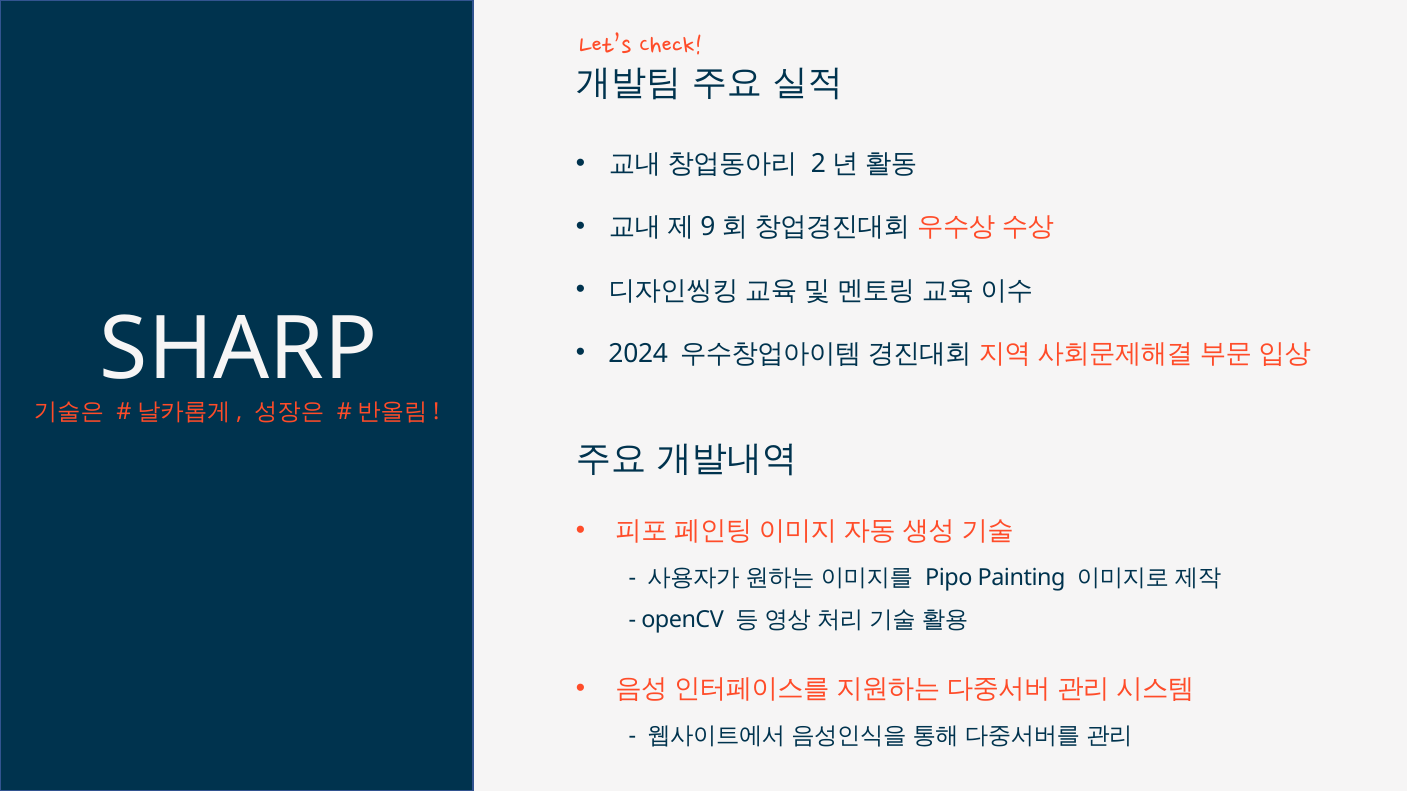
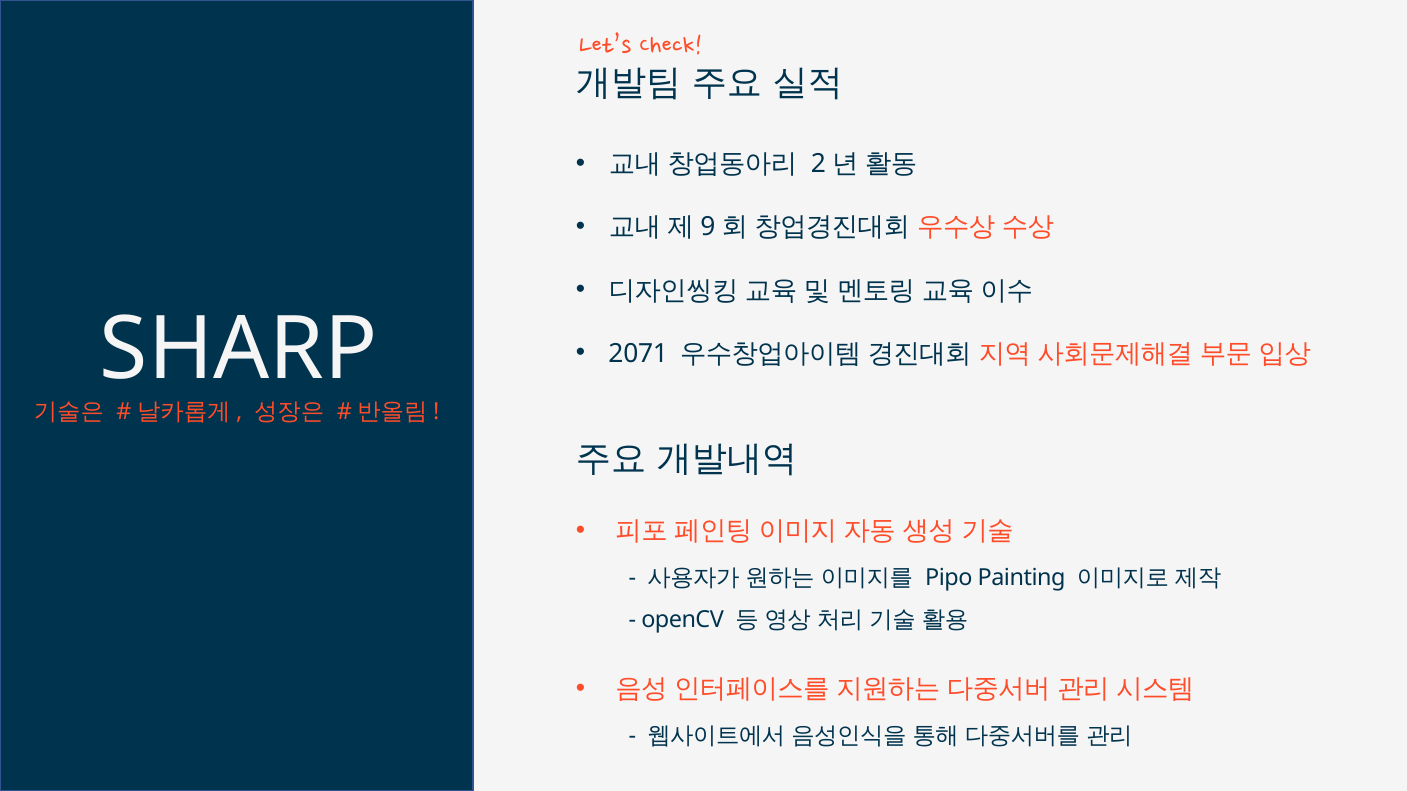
2024: 2024 -> 2071 (638, 354)
